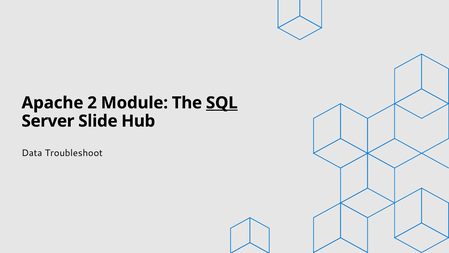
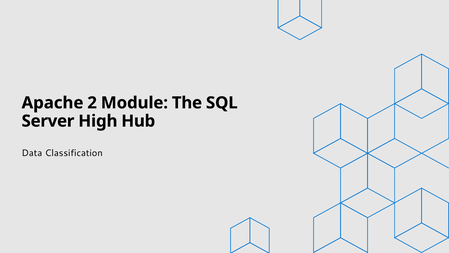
SQL underline: present -> none (222, 103)
Slide: Slide -> High (98, 121)
Troubleshoot: Troubleshoot -> Classification (74, 153)
